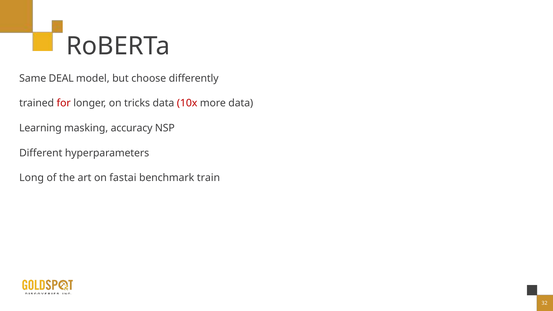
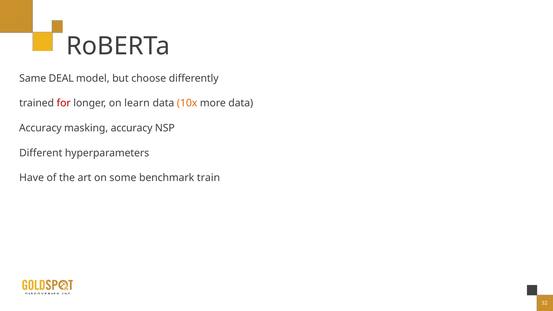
tricks: tricks -> learn (137, 103)
10x colour: red -> orange (187, 103)
Learning: Learning -> Accuracy (40, 128)
Long: Long -> Have (32, 178)
fastai: fastai -> some (123, 178)
